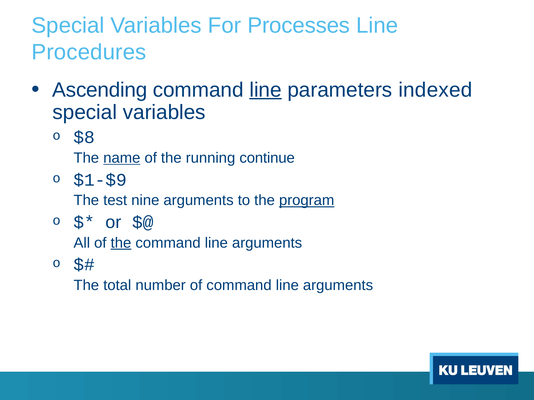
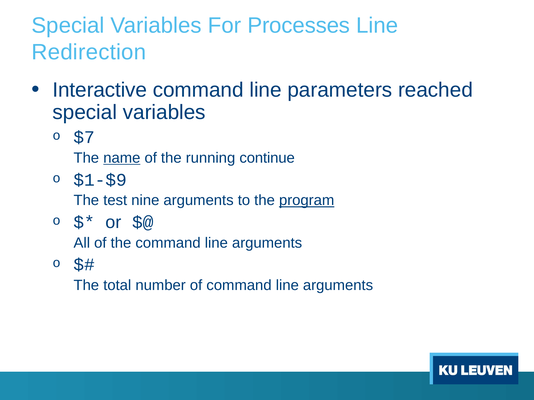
Procedures: Procedures -> Redirection (89, 52)
Ascending: Ascending -> Interactive (100, 90)
line underline: present -> none (266, 90)
indexed: indexed -> reached (435, 90)
$8: $8 -> $7 (84, 138)
the underline: present -> none (121, 243)
